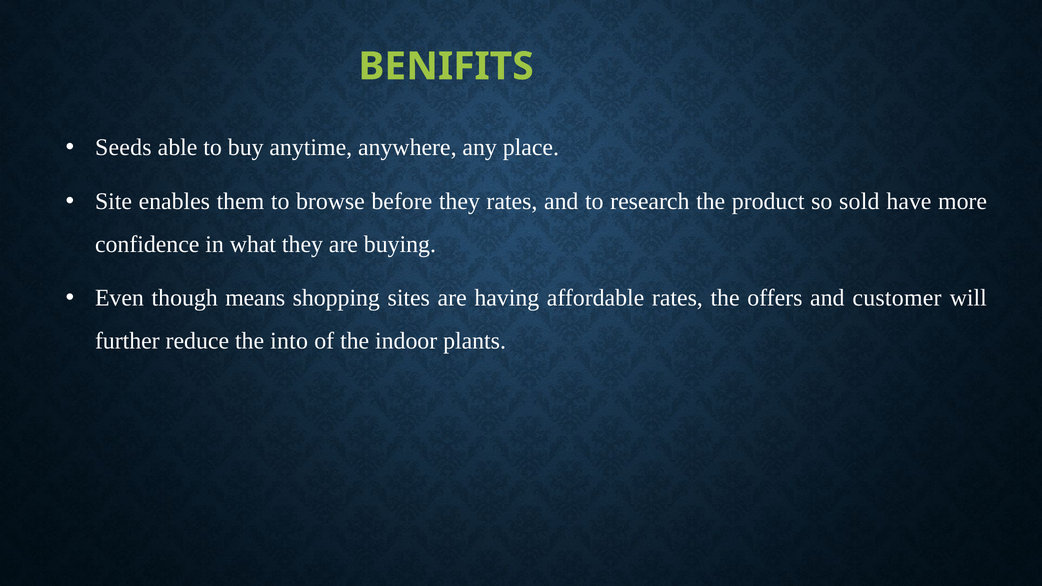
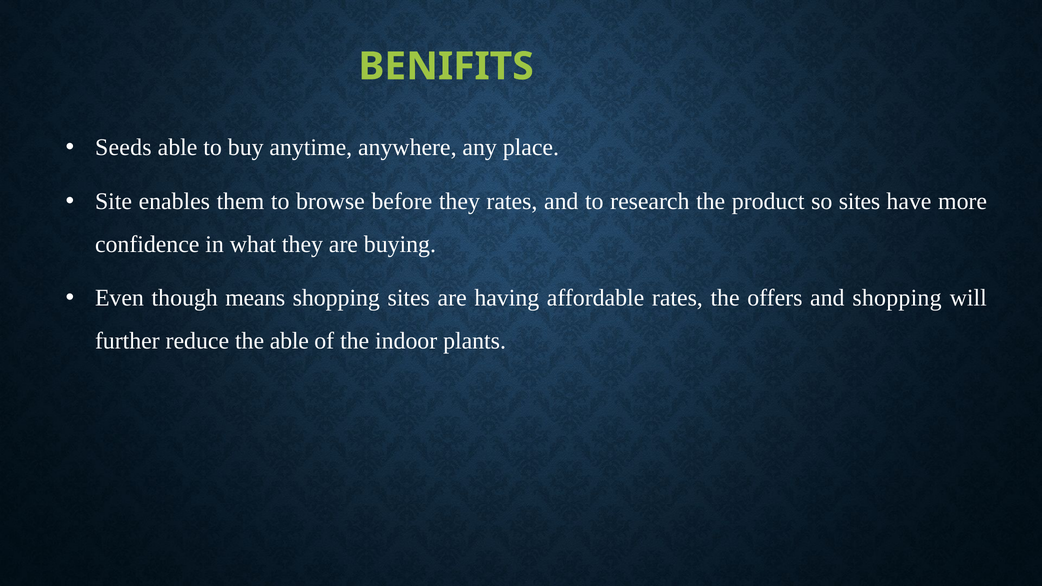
so sold: sold -> sites (860, 201)
and customer: customer -> shopping (897, 298)
the into: into -> able (289, 341)
